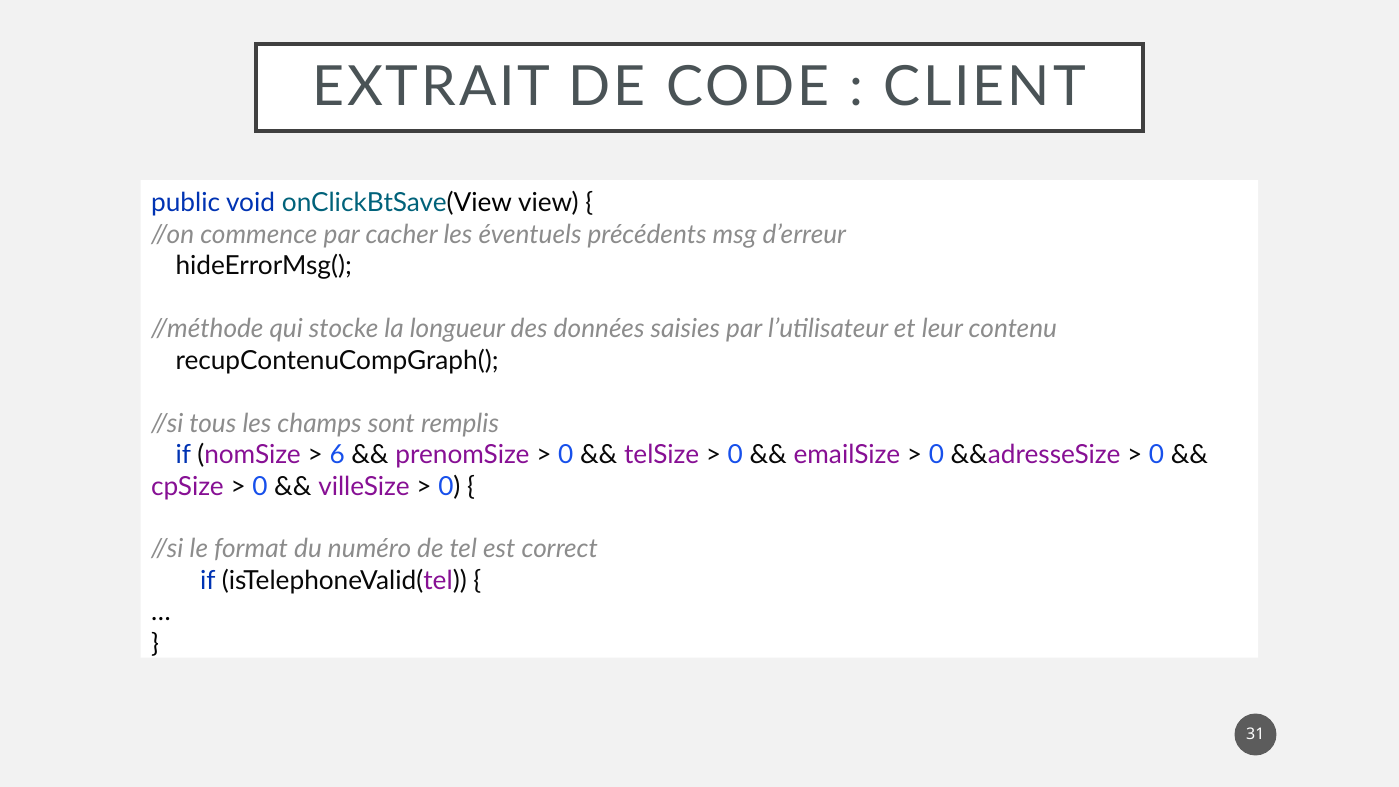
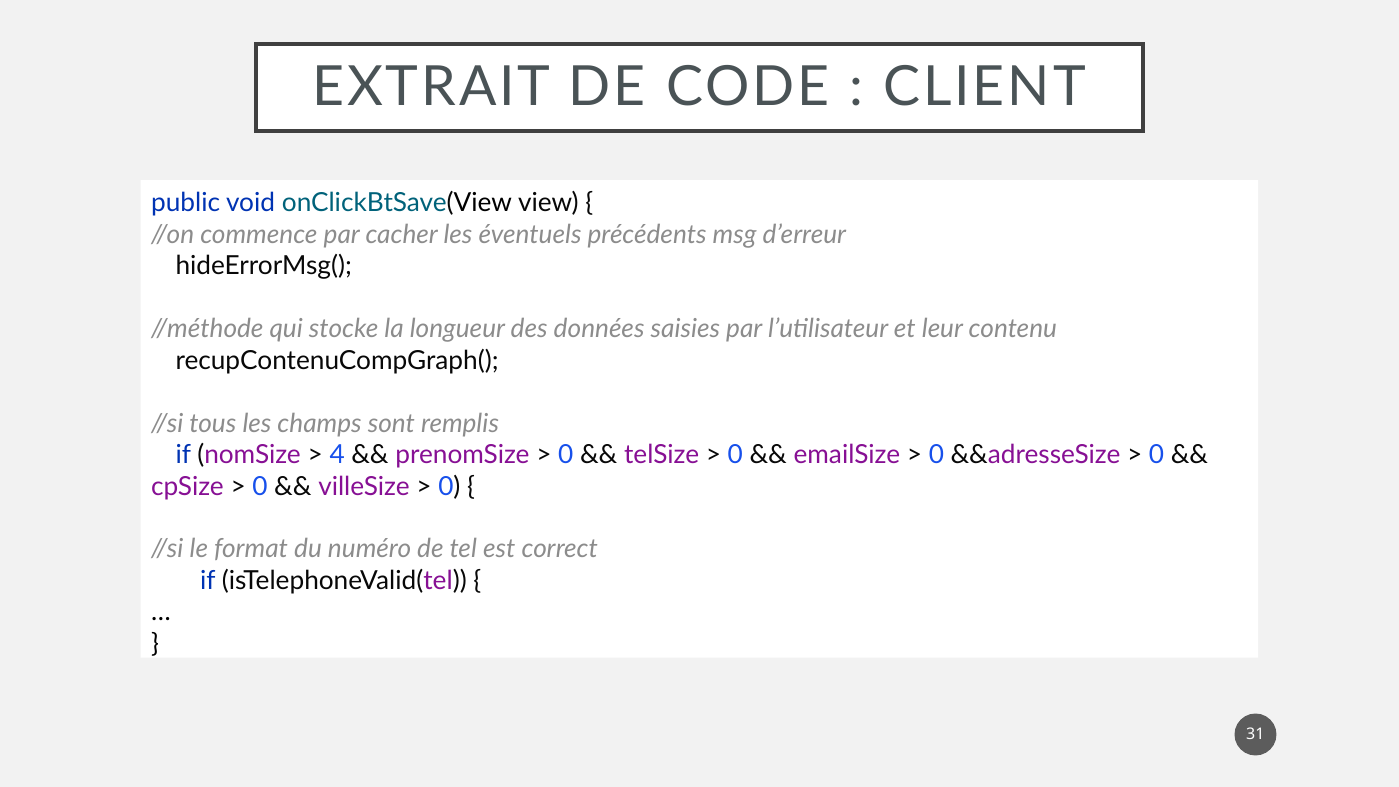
6: 6 -> 4 (337, 455)
